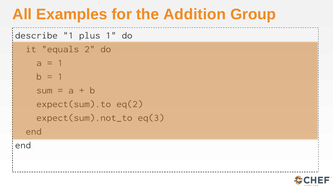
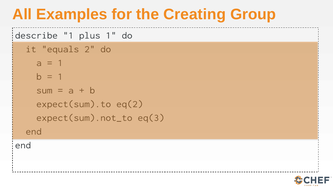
Addition: Addition -> Creating (195, 14)
